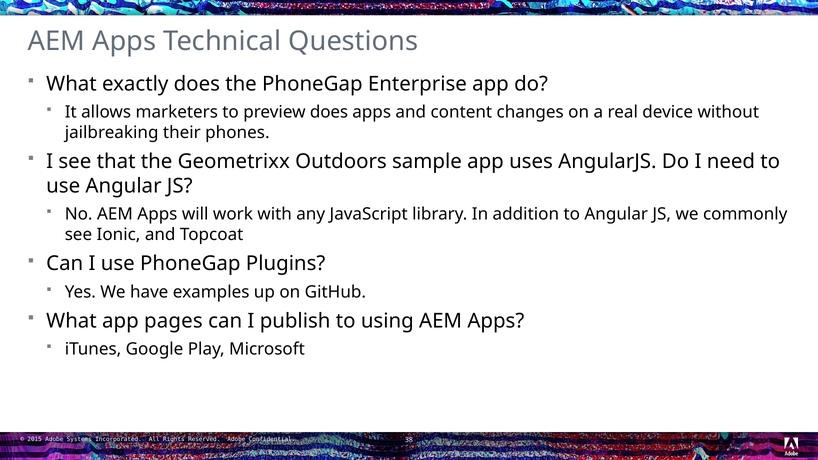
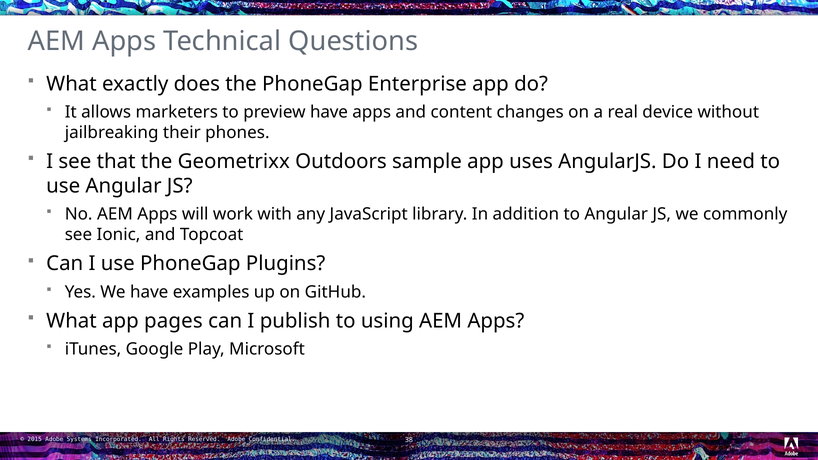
preview does: does -> have (329, 112)
